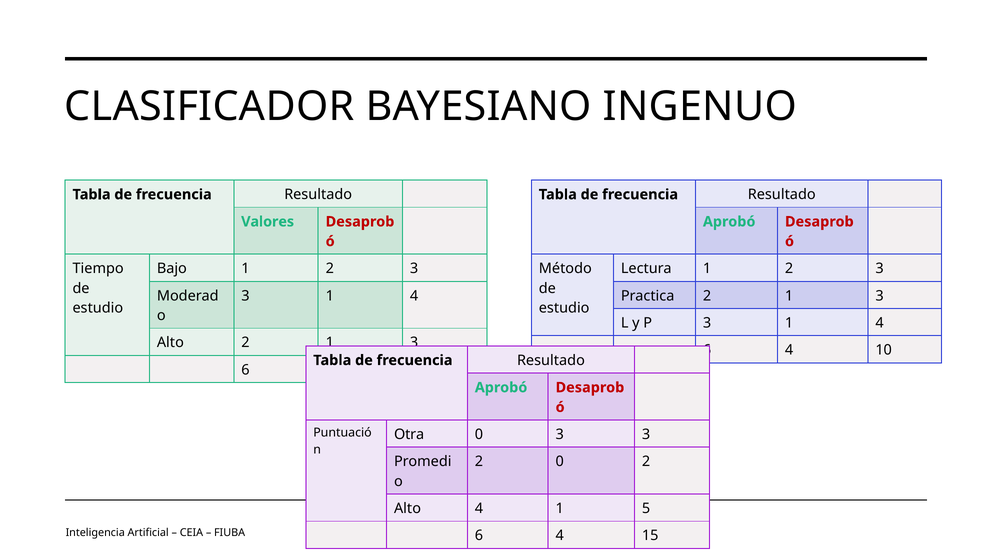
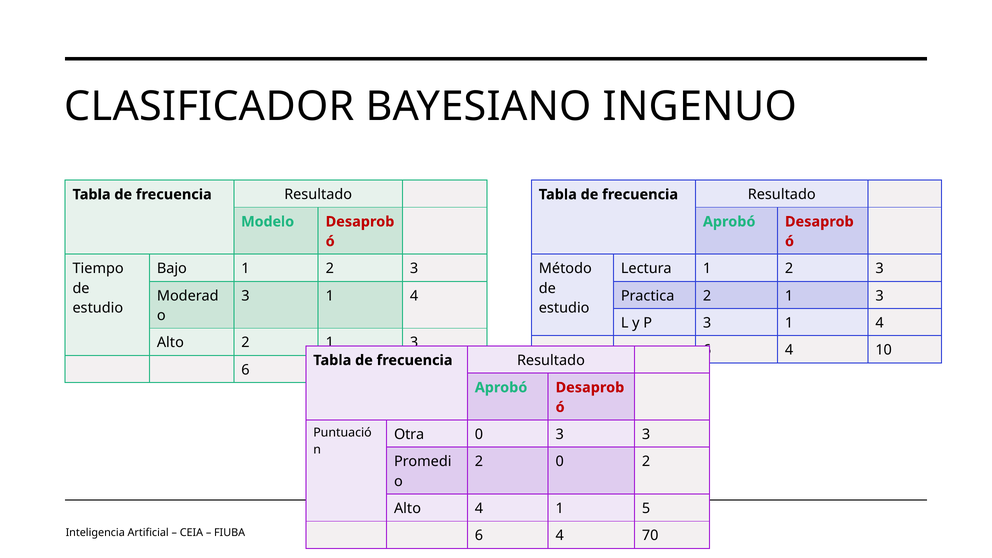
Valores: Valores -> Modelo (268, 222)
15: 15 -> 70 (650, 536)
